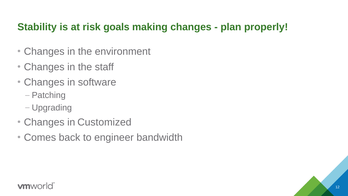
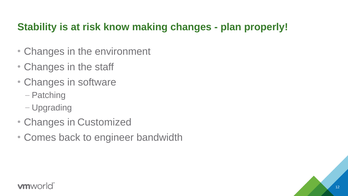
goals: goals -> know (116, 27)
